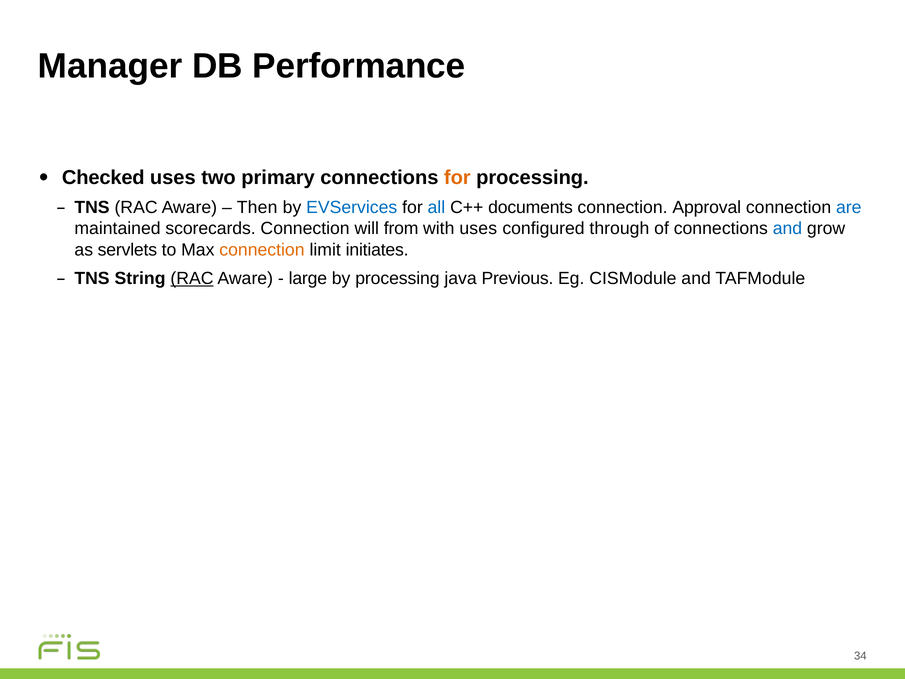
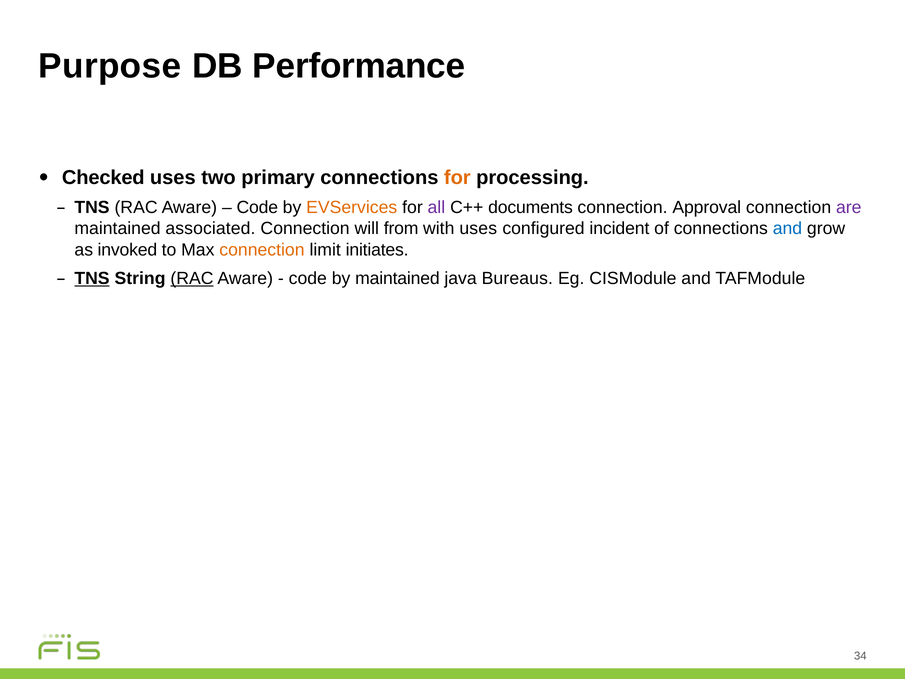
Manager: Manager -> Purpose (110, 66)
Then: Then -> Code (257, 207)
EVServices colour: blue -> orange (352, 207)
all colour: blue -> purple (436, 207)
are colour: blue -> purple (849, 207)
scorecards: scorecards -> associated (210, 229)
through: through -> incident (619, 229)
servlets: servlets -> invoked (127, 250)
TNS underline: none -> present (92, 278)
large: large -> code (308, 278)
by processing: processing -> maintained (397, 278)
Previous: Previous -> Bureaus (517, 278)
